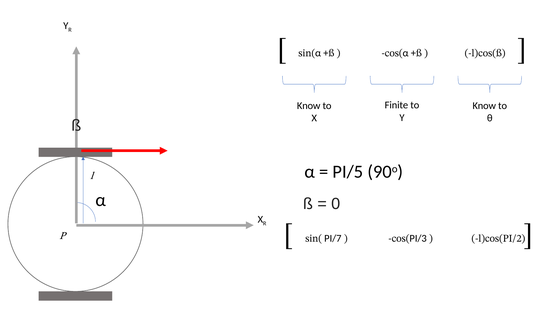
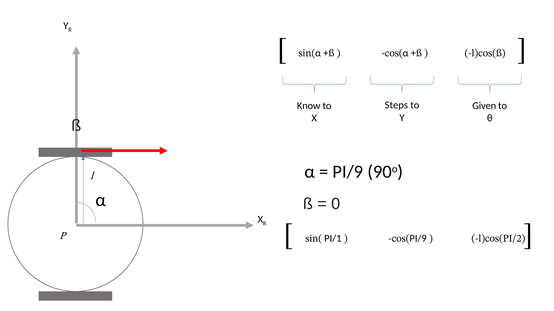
Finite: Finite -> Steps (396, 105)
Know: Know -> Given (484, 106)
PI/5: PI/5 -> PI/9 (348, 172)
PI/7: PI/7 -> PI/1 (333, 239)
PI/3: PI/3 -> PI/9 (418, 239)
